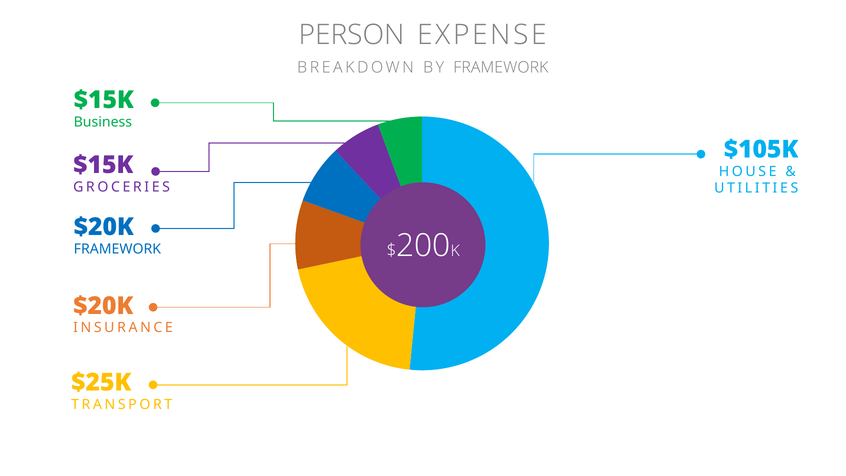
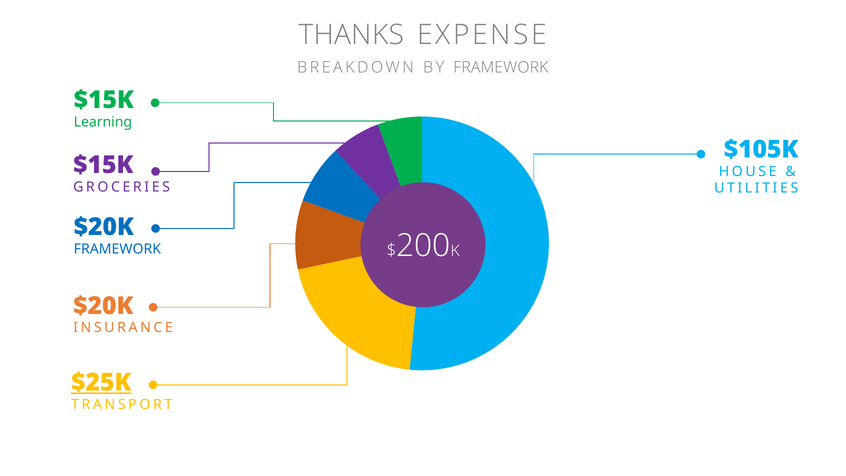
PERSON: PERSON -> THANKS (351, 35)
Business: Business -> Learning (103, 122)
$25K underline: none -> present (101, 383)
